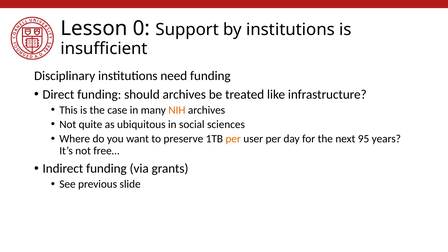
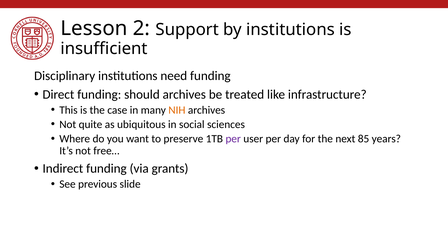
0: 0 -> 2 (142, 29)
per colour: orange -> purple (233, 139)
95: 95 -> 85 (364, 139)
